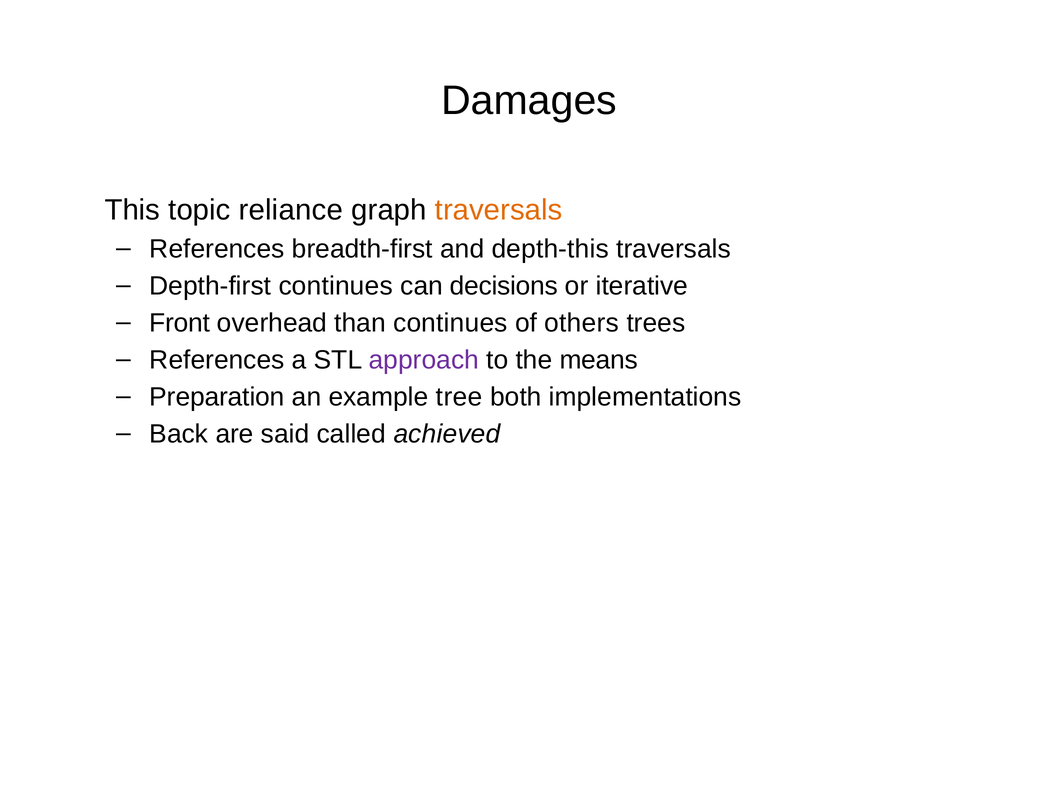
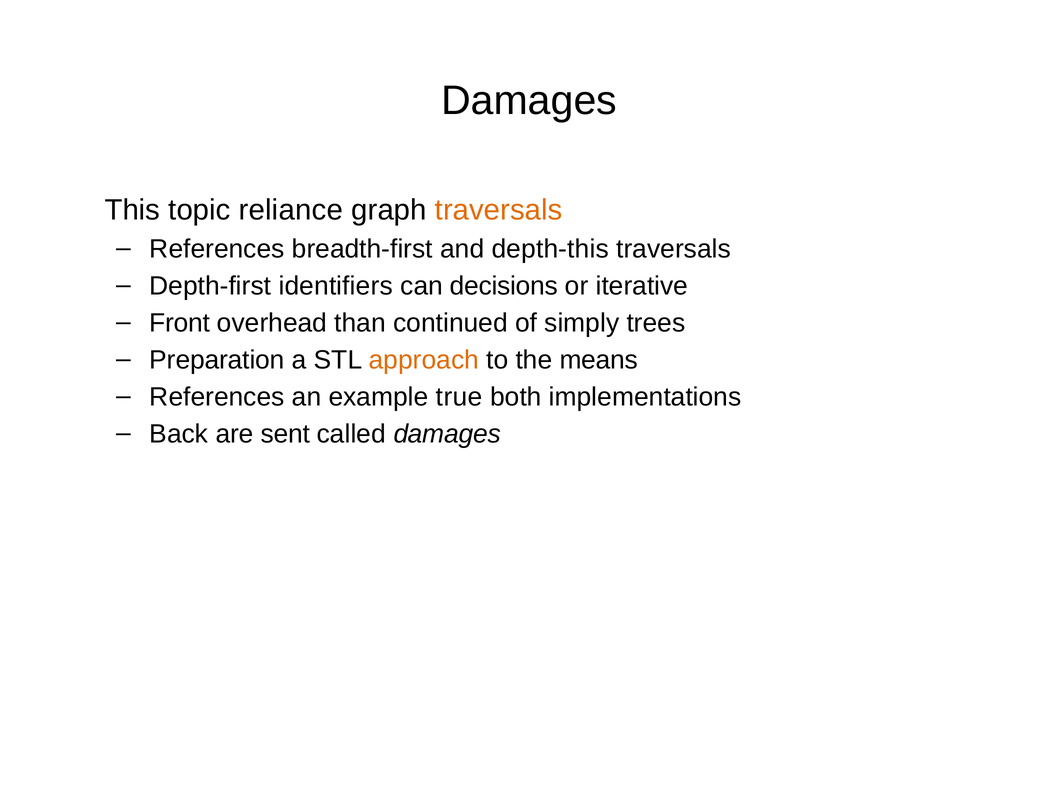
Depth-first continues: continues -> identifiers (336, 286)
than continues: continues -> continued (451, 323)
others: others -> simply (582, 323)
References: References -> Preparation (217, 360)
approach colour: purple -> orange (424, 360)
Preparation: Preparation -> References (217, 397)
tree: tree -> true (459, 397)
said: said -> sent (285, 434)
called achieved: achieved -> damages (447, 434)
